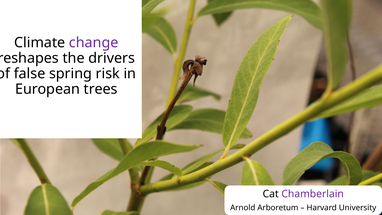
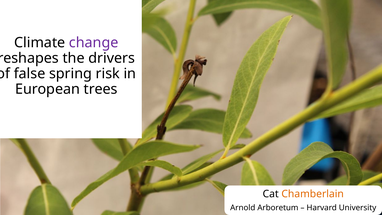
Chamberlain colour: purple -> orange (313, 194)
